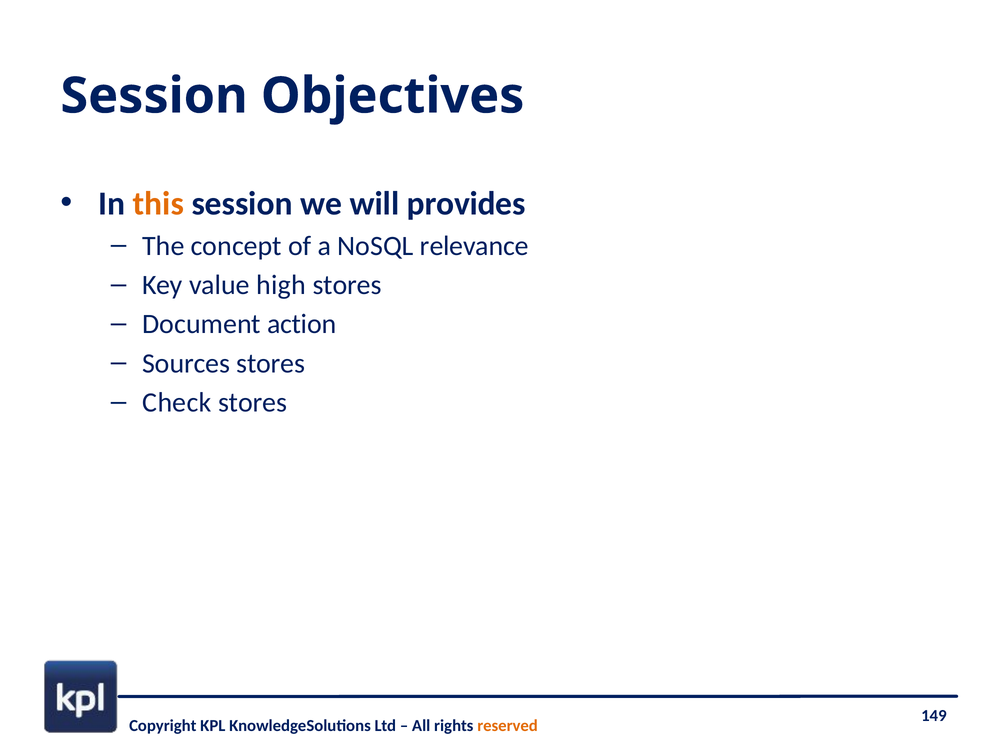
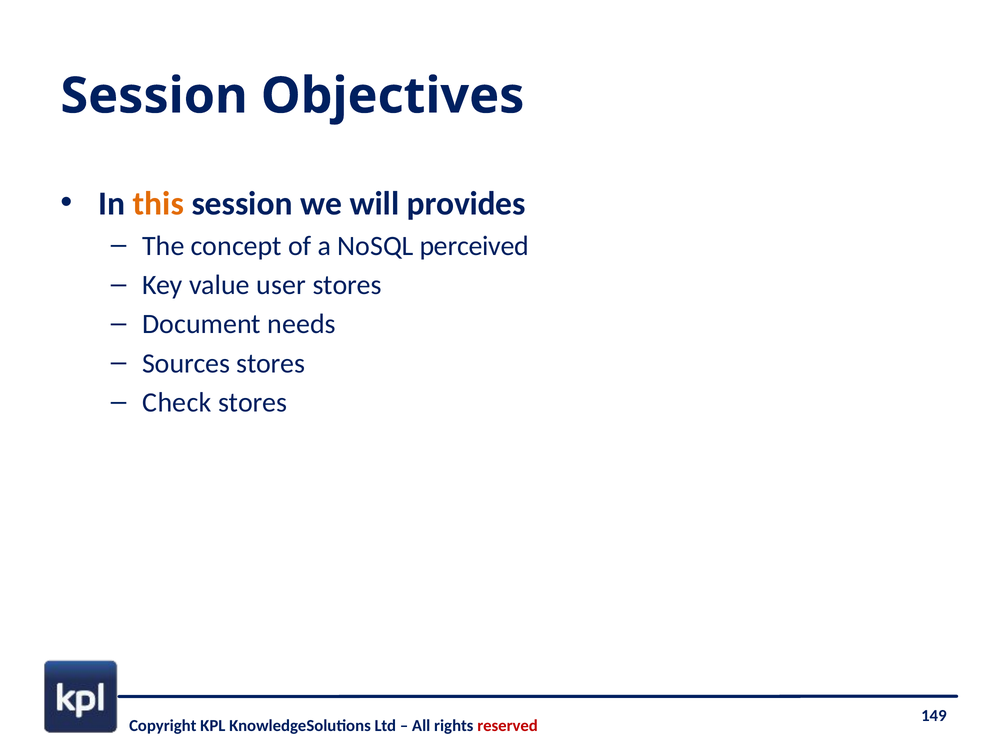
relevance: relevance -> perceived (474, 246)
high: high -> user (281, 285)
action: action -> needs (302, 324)
reserved colour: orange -> red (508, 726)
